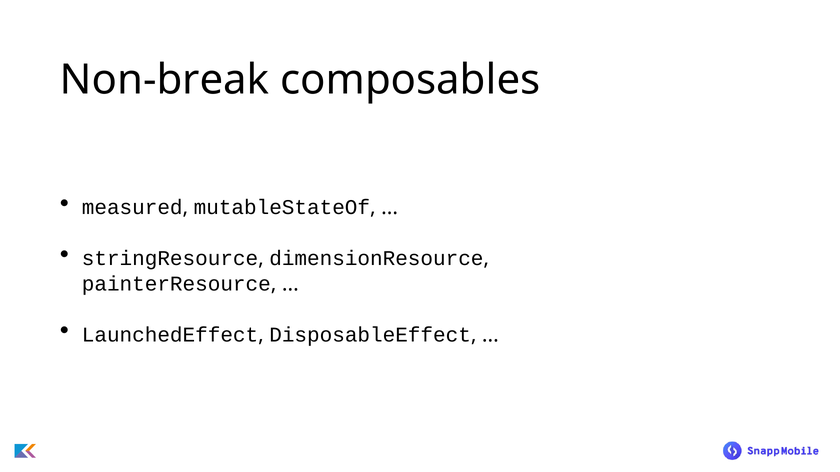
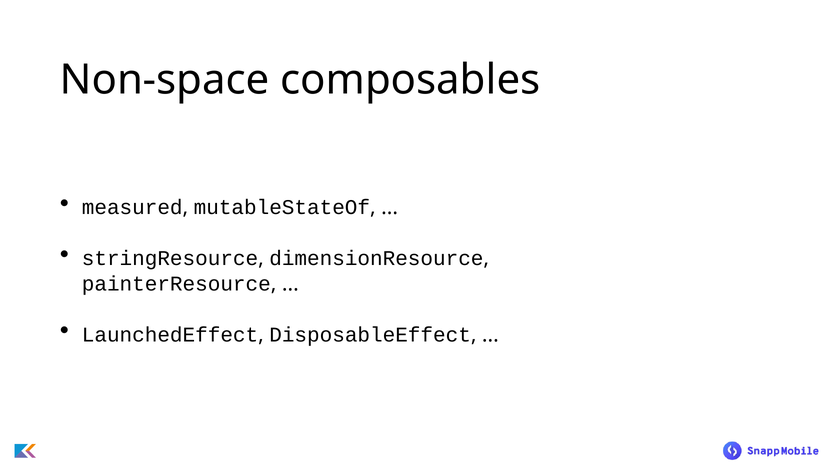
Non-break: Non-break -> Non-space (165, 80)
